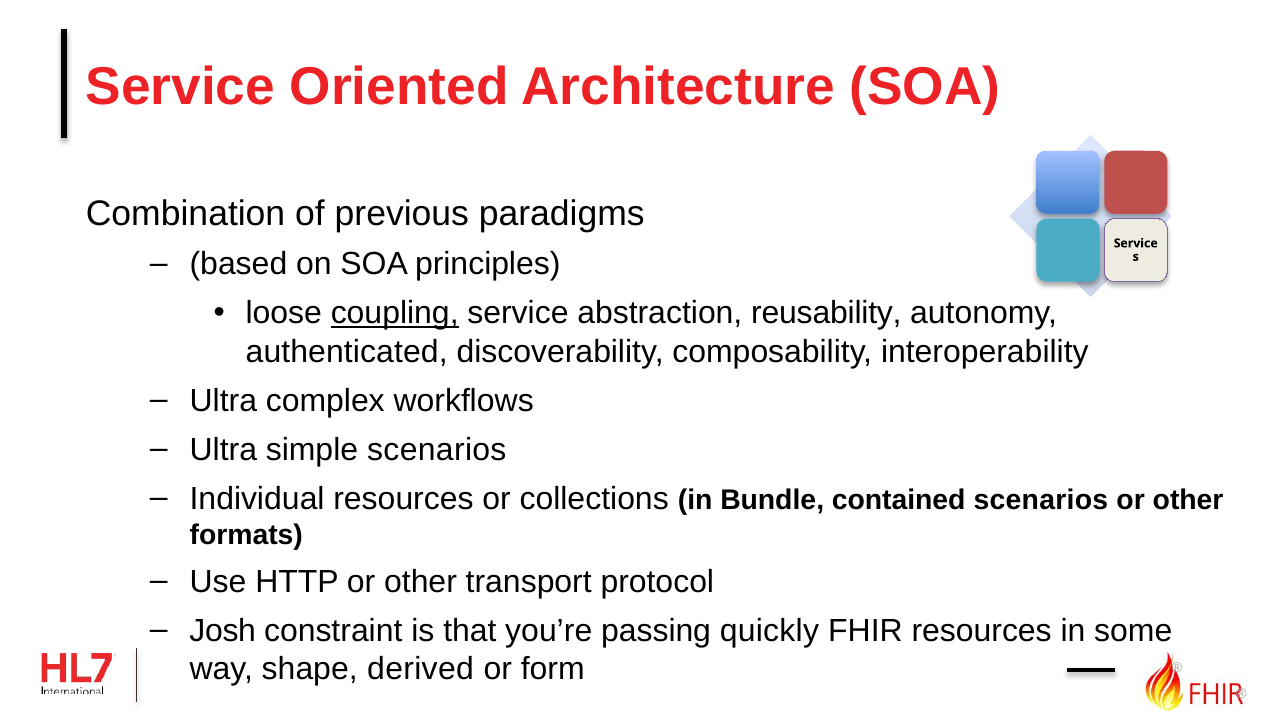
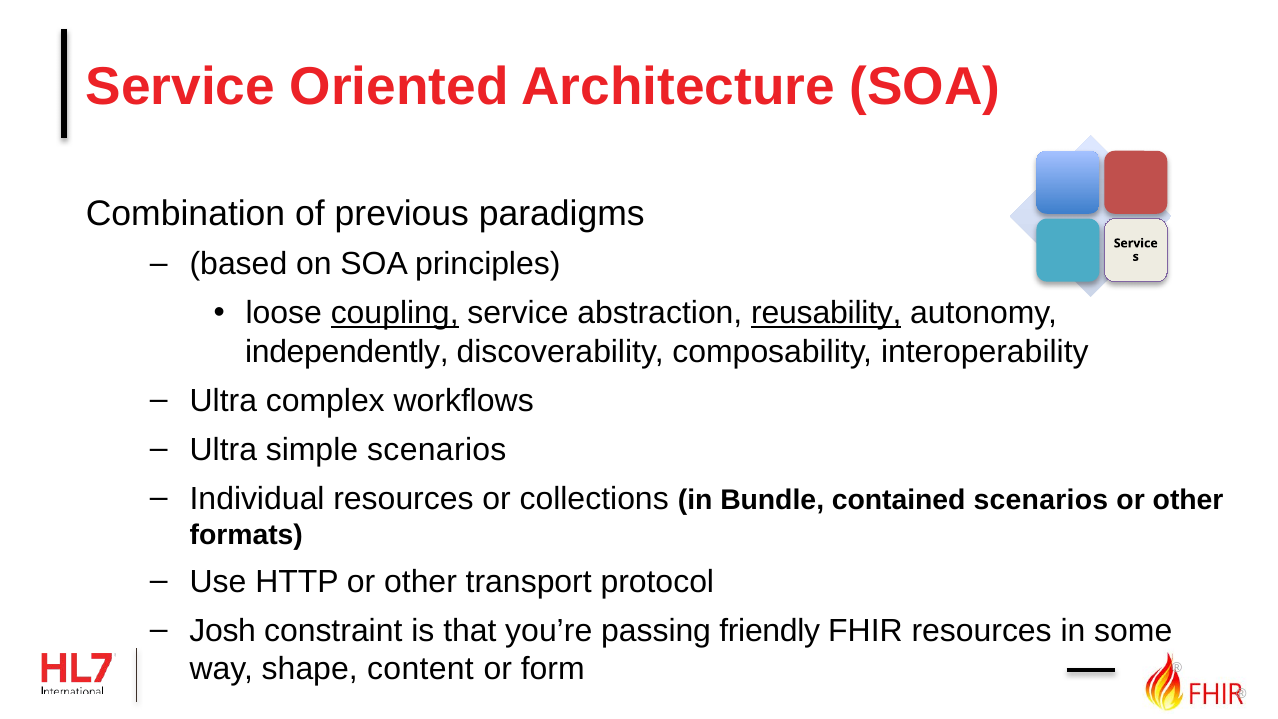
reusability underline: none -> present (826, 313)
authenticated: authenticated -> independently (347, 352)
quickly: quickly -> friendly (770, 631)
derived: derived -> content (421, 669)
